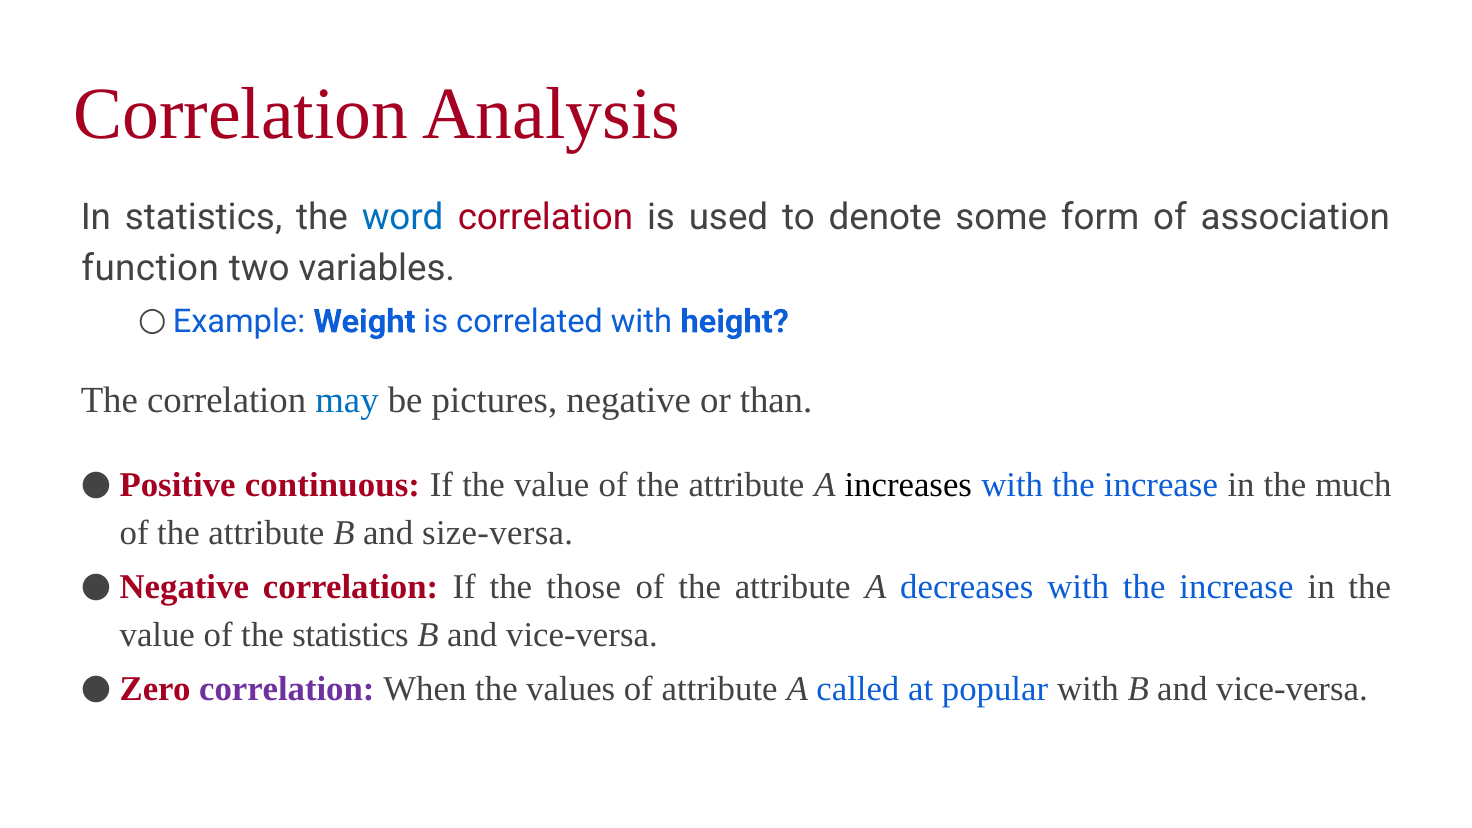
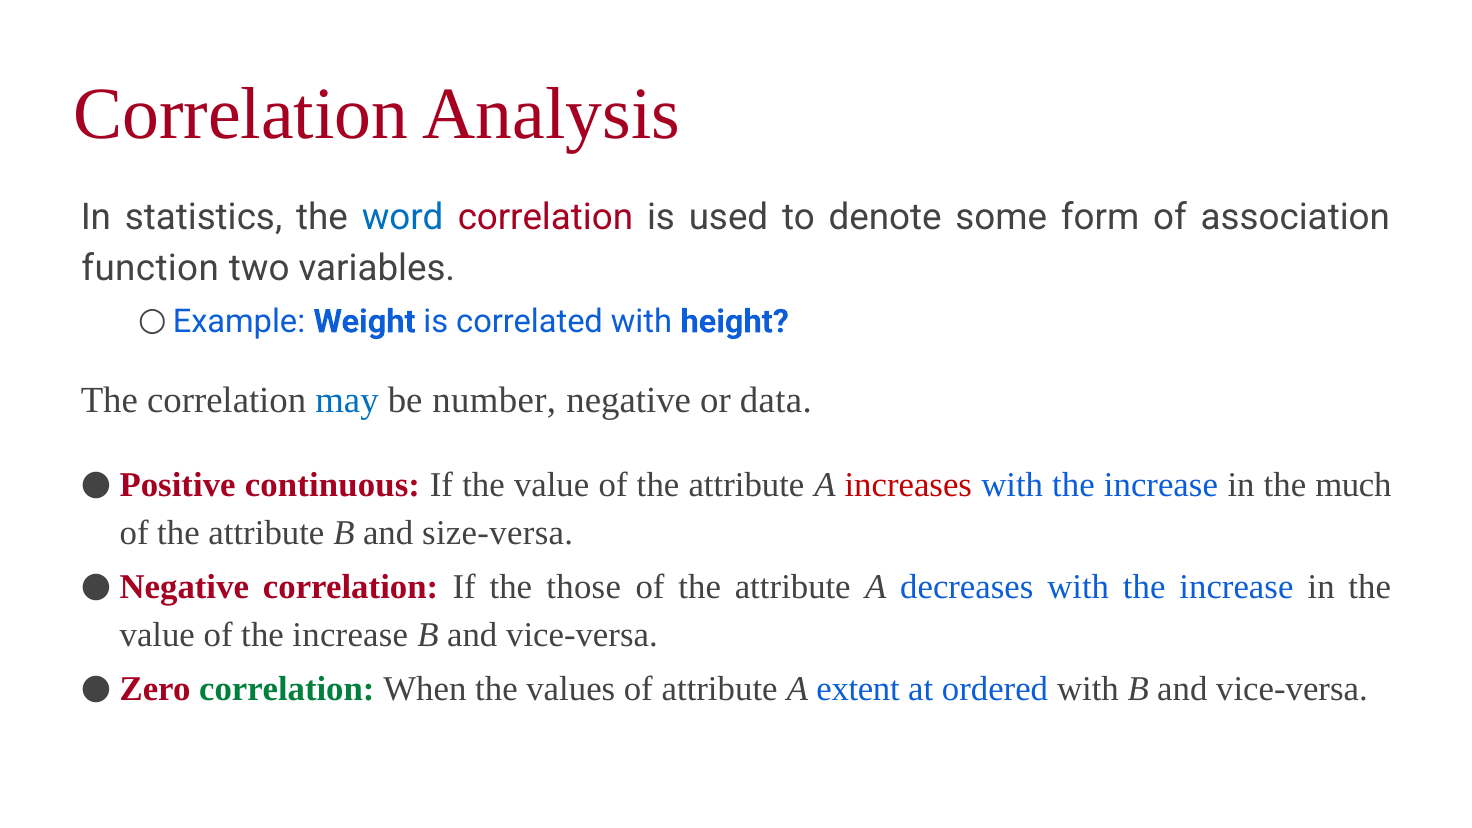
pictures: pictures -> number (494, 400)
than: than -> data (776, 400)
increases colour: black -> red (908, 485)
of the statistics: statistics -> increase (350, 635)
correlation colour: purple -> green (287, 689)
called: called -> extent (858, 689)
popular: popular -> ordered (995, 689)
